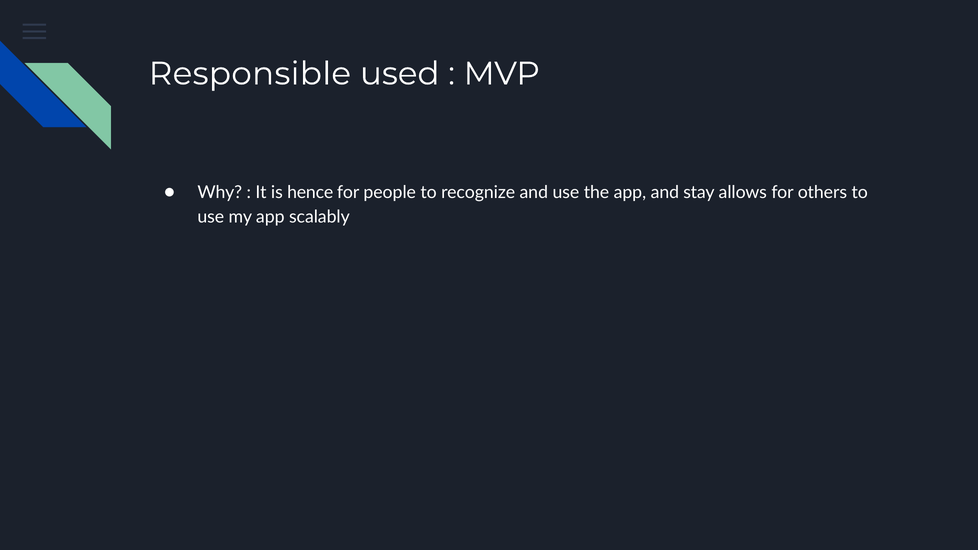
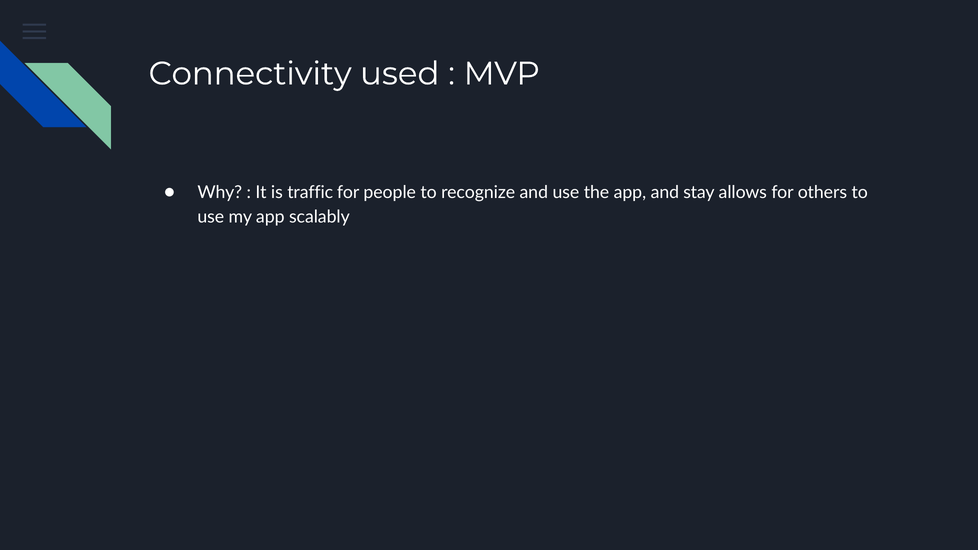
Responsible: Responsible -> Connectivity (250, 74)
hence: hence -> traffic (310, 192)
